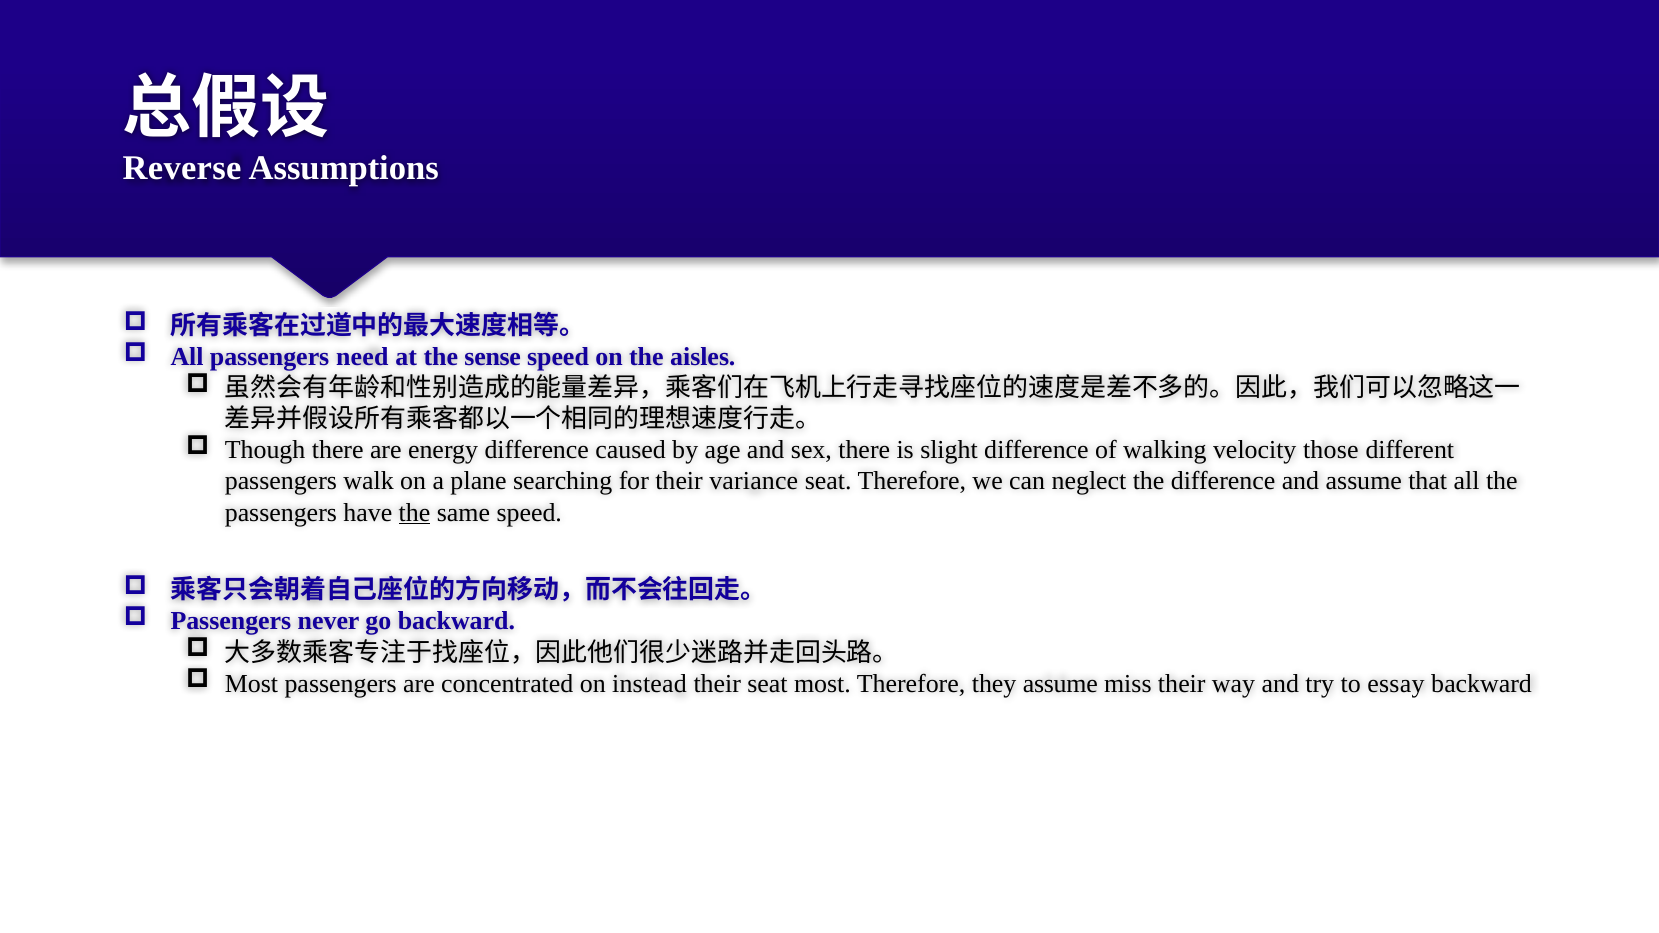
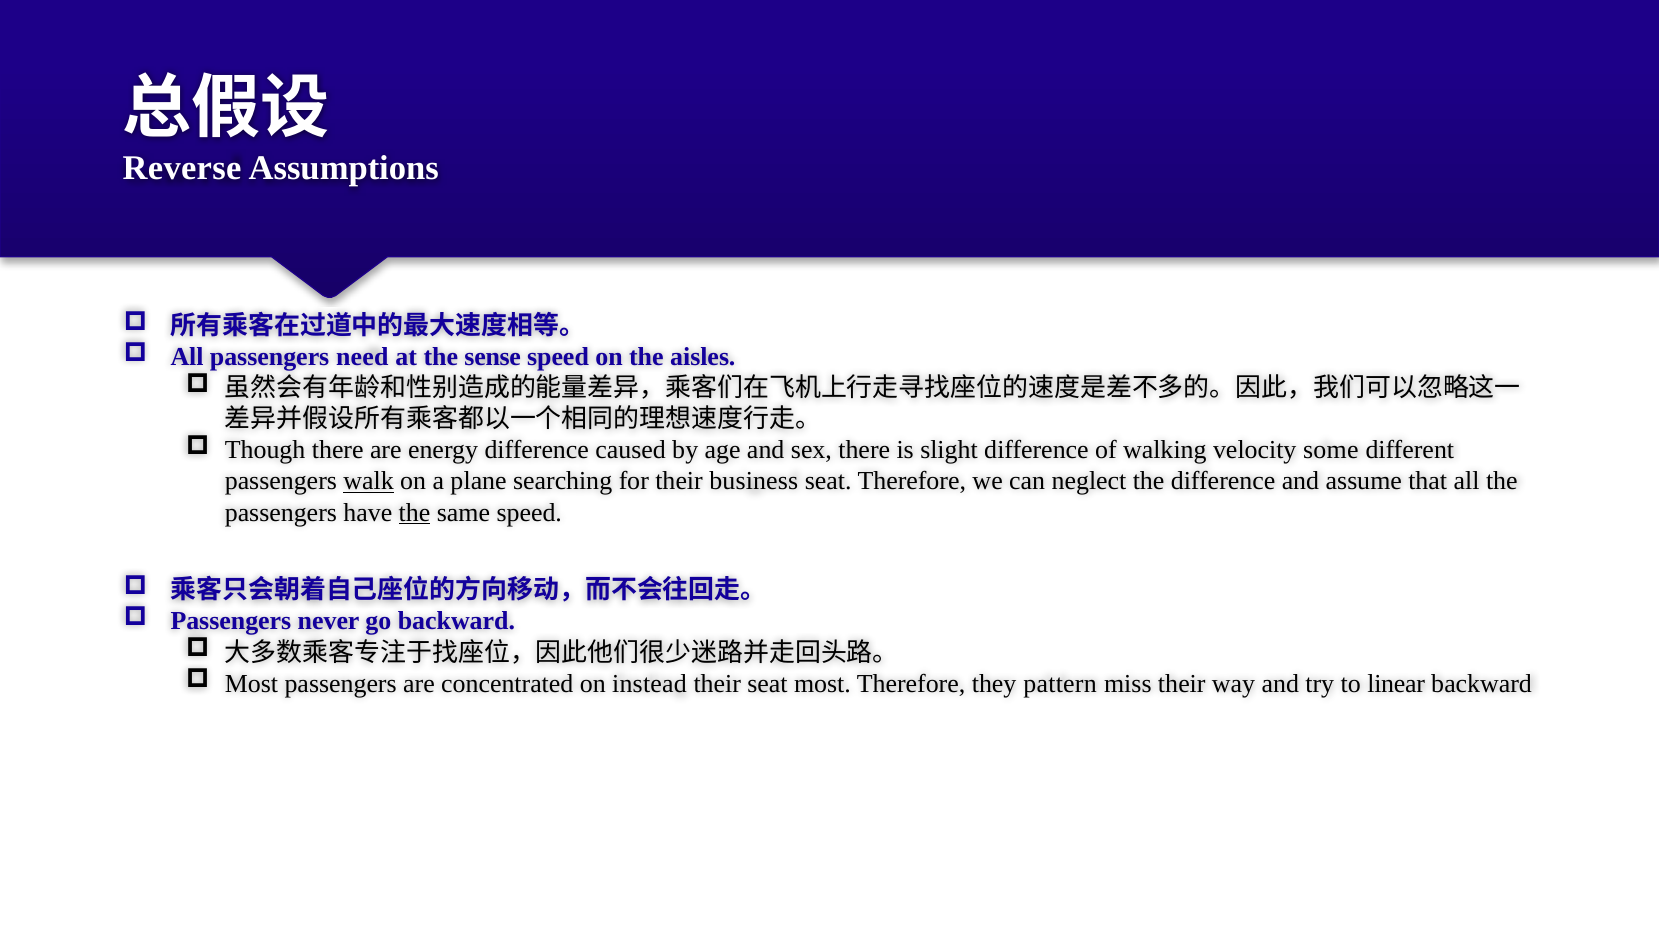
those: those -> some (1331, 450)
walk underline: none -> present (369, 482)
variance: variance -> business (754, 482)
they assume: assume -> pattern (1060, 684)
essay: essay -> linear (1396, 684)
